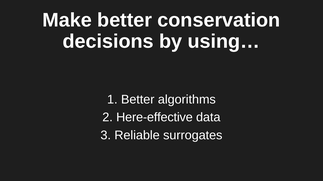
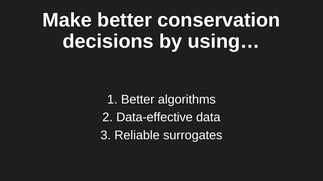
Here-effective: Here-effective -> Data-effective (154, 118)
